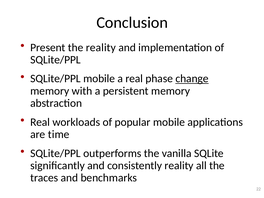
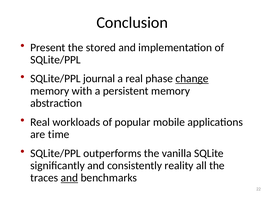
the reality: reality -> stored (101, 47)
SQLite/PPL mobile: mobile -> journal (99, 79)
and underline: none -> present (69, 178)
